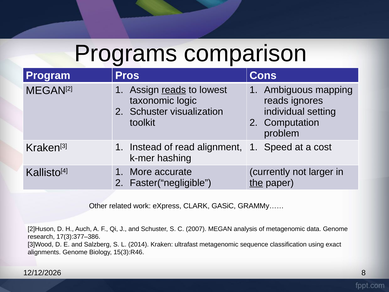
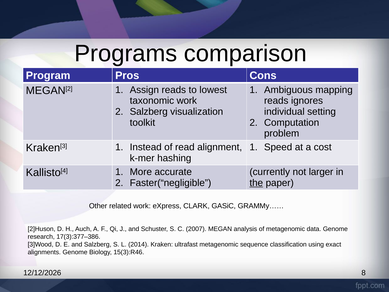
reads underline: present -> none (174, 90)
taxonomic logic: logic -> work (187, 101)
Schuster: Schuster -> Salzberg (149, 112)
